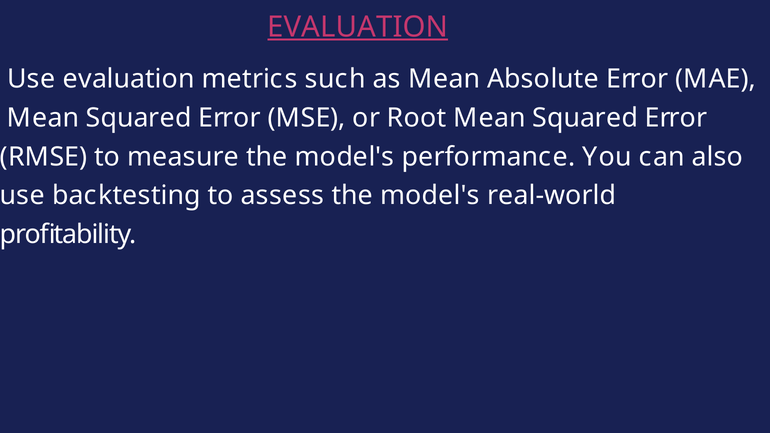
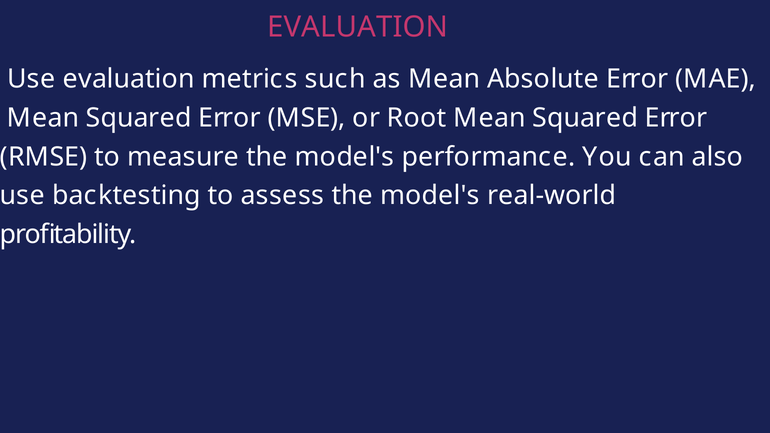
EVALUATION underline: present -> none (358, 27)
